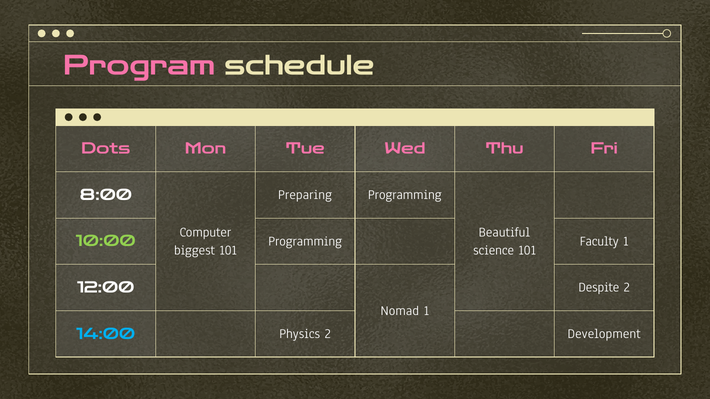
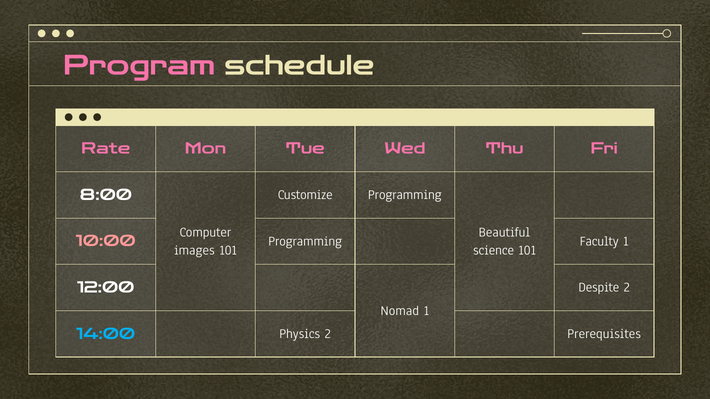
Dots: Dots -> Rate (106, 149)
Preparing: Preparing -> Customize (305, 195)
10:00 colour: light green -> pink (106, 242)
biggest: biggest -> images (194, 250)
Development: Development -> Prerequisites (604, 334)
